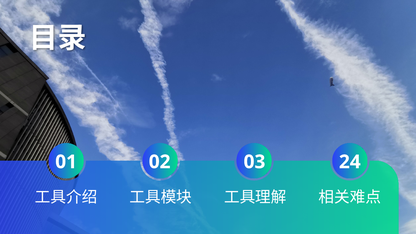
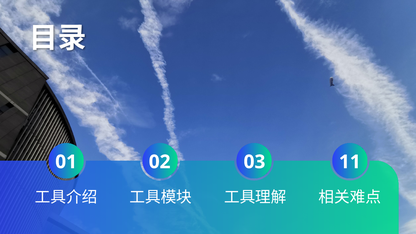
24: 24 -> 11 (350, 162)
